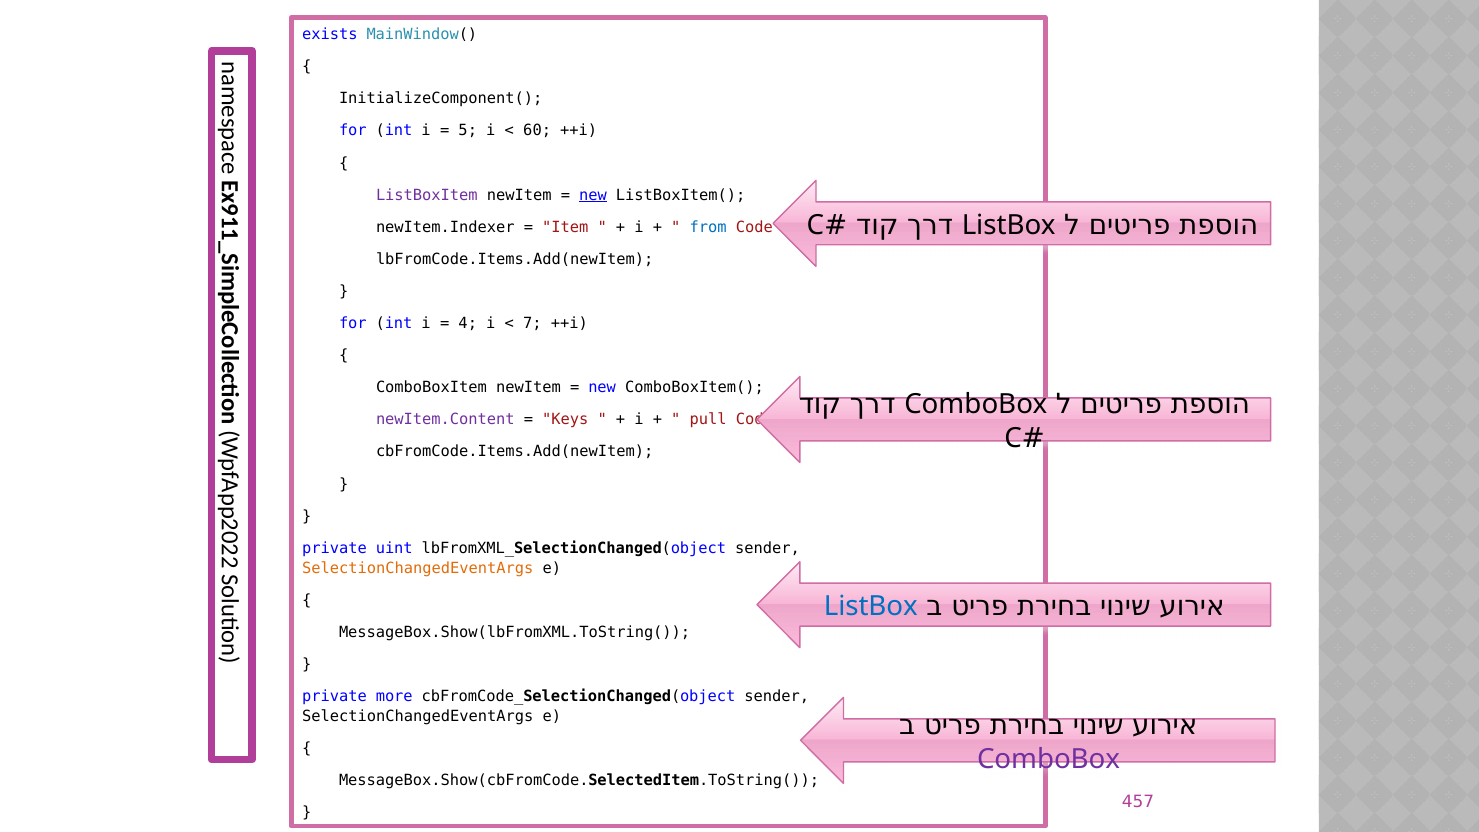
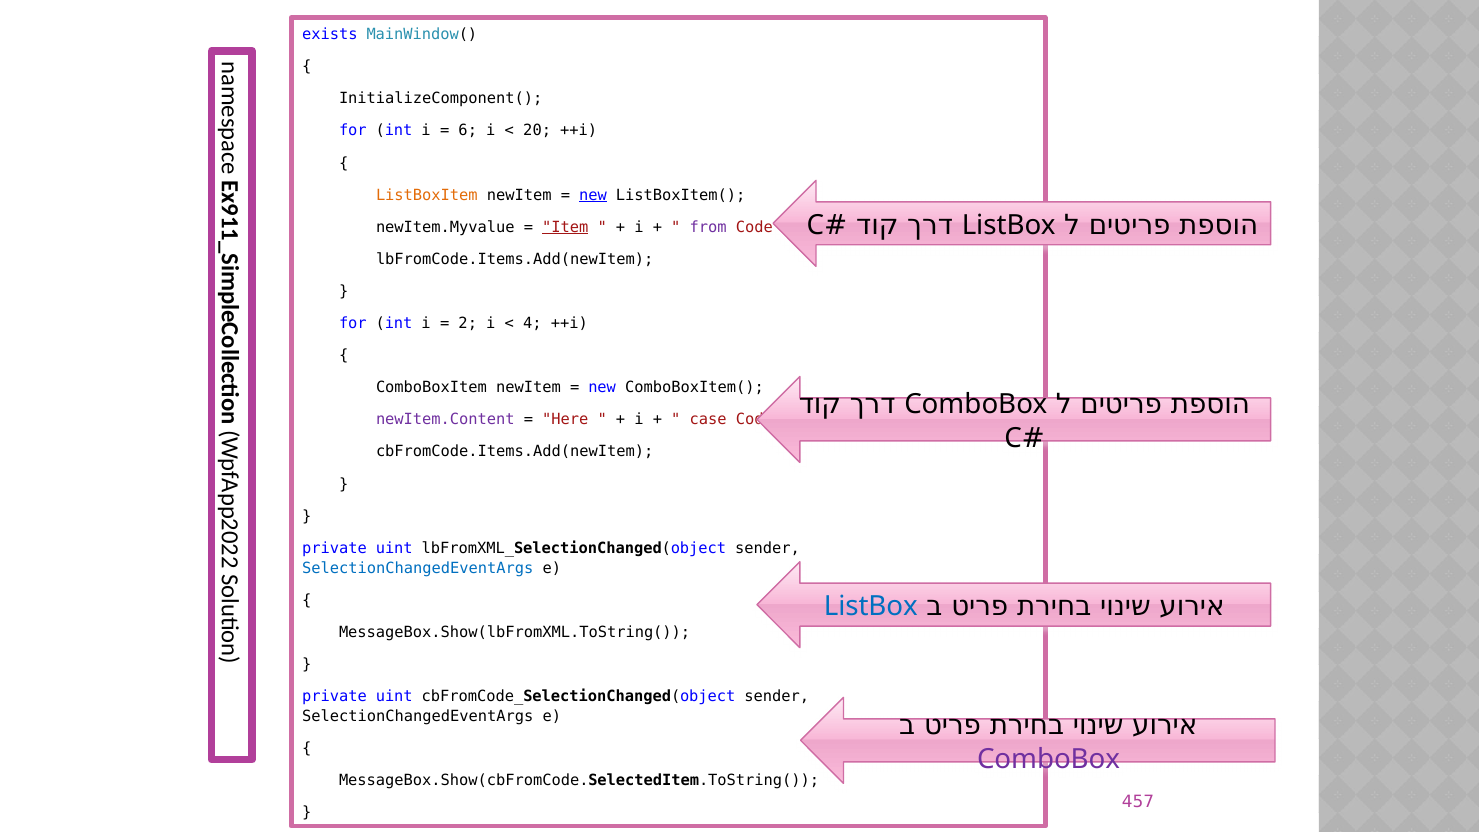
5: 5 -> 6 (468, 131)
60: 60 -> 20 (537, 131)
ListBoxItem colour: purple -> orange (427, 195)
newItem.Indexer: newItem.Indexer -> newItem.Myvalue (445, 227)
Item underline: none -> present (565, 227)
from colour: blue -> purple (708, 227)
4: 4 -> 2 (468, 323)
7: 7 -> 4 (533, 323)
Keys: Keys -> Here (565, 420)
pull: pull -> case (708, 420)
SelectionChangedEventArgs colour: orange -> blue (418, 568)
more: more -> uint (394, 696)
